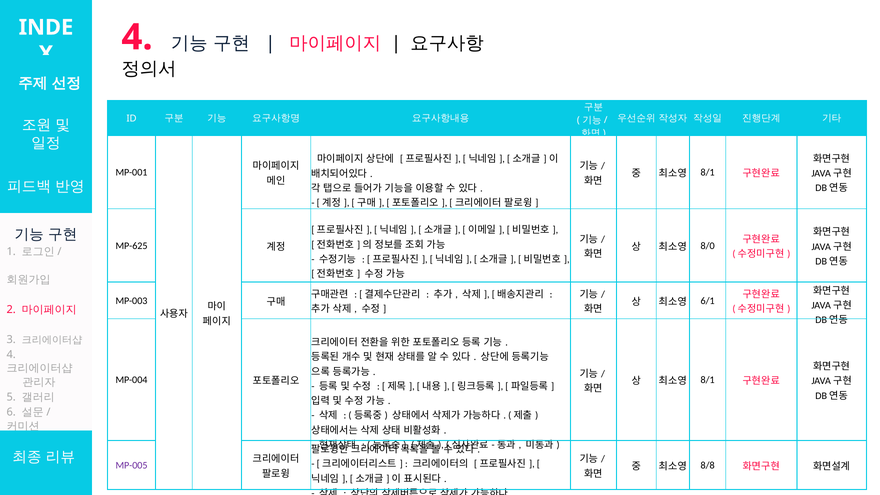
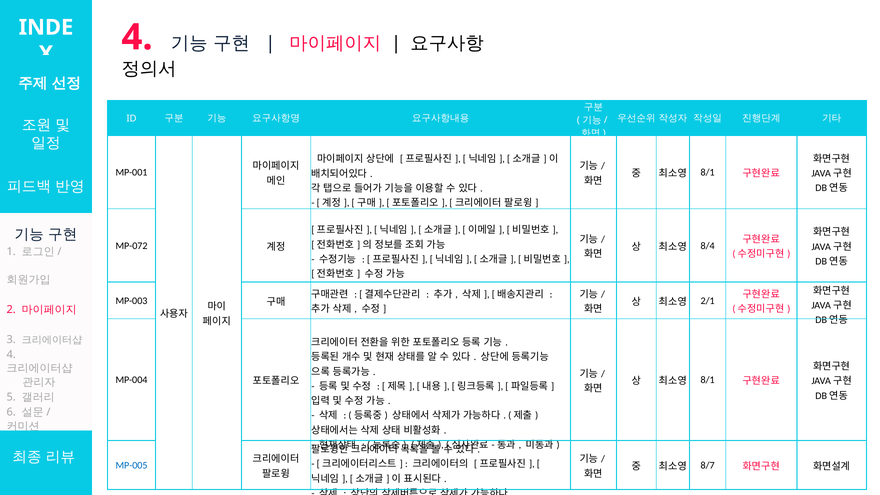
MP-625: MP-625 -> MP-072 (132, 246)
8/0: 8/0 -> 8/4 (708, 246)
6/1: 6/1 -> 2/1 (708, 301)
MP-005 colour: purple -> blue (132, 465)
8/8: 8/8 -> 8/7 (708, 465)
